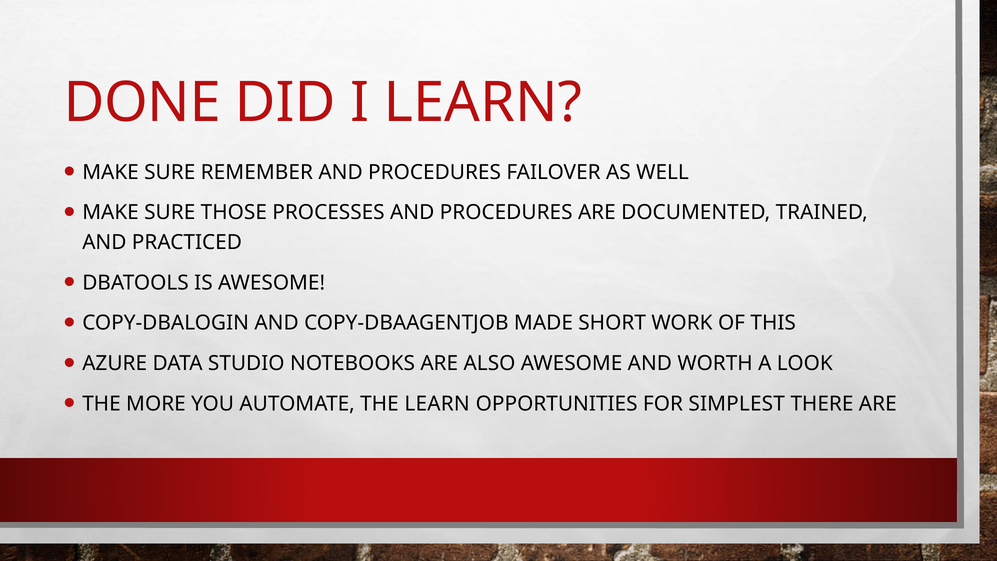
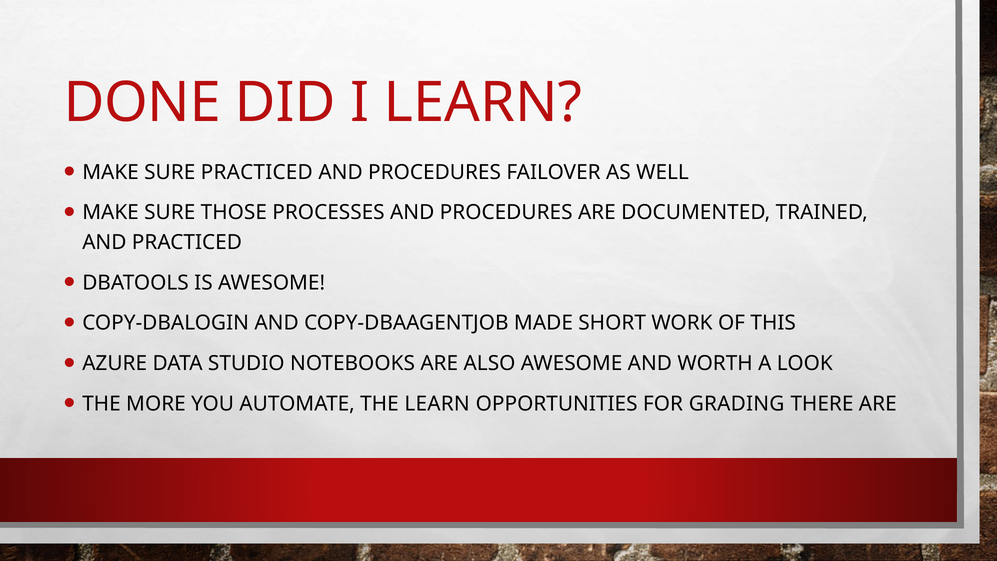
SURE REMEMBER: REMEMBER -> PRACTICED (257, 172)
SIMPLEST: SIMPLEST -> GRADING (737, 404)
